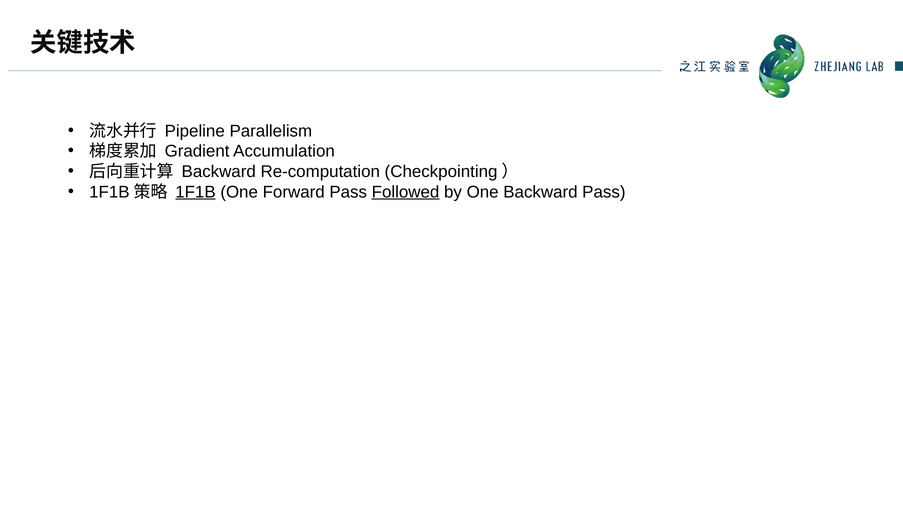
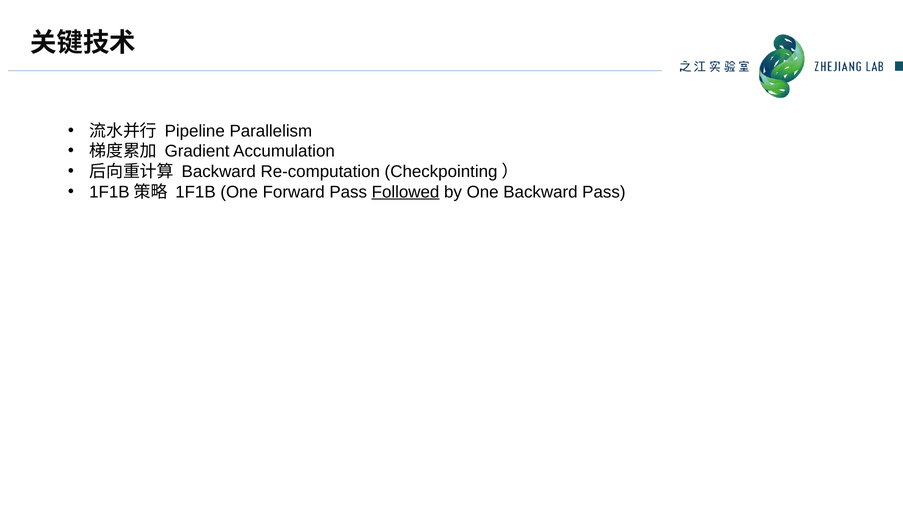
1F1B underline: present -> none (195, 192)
